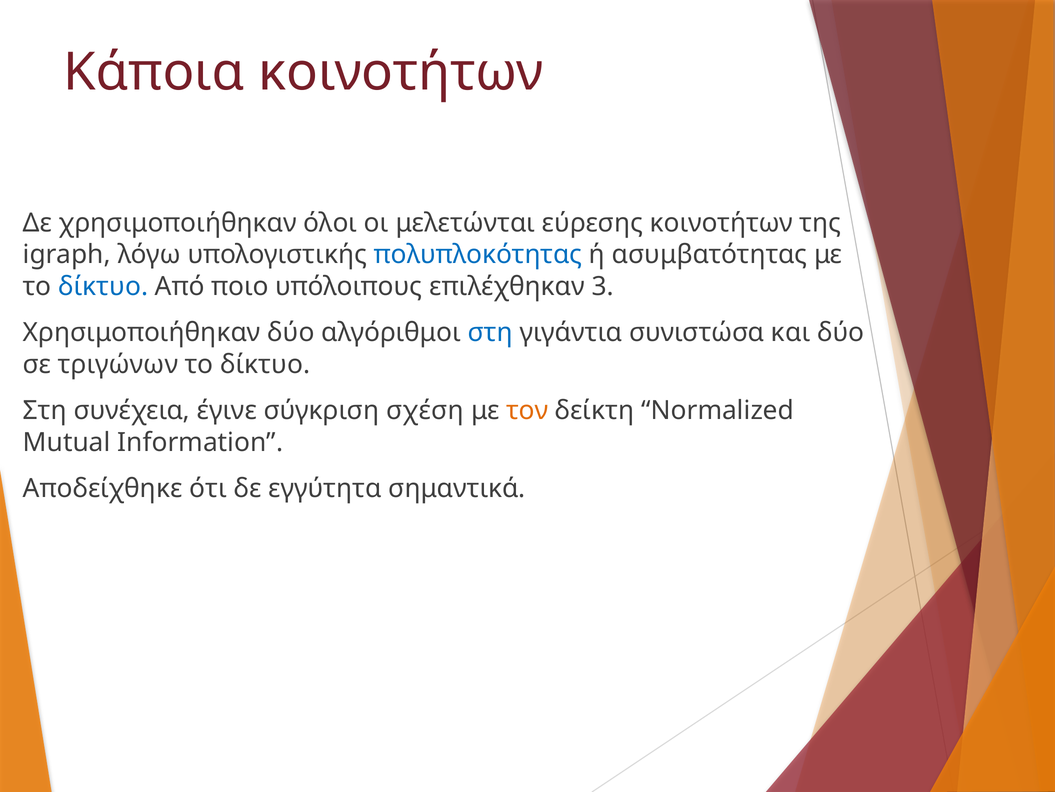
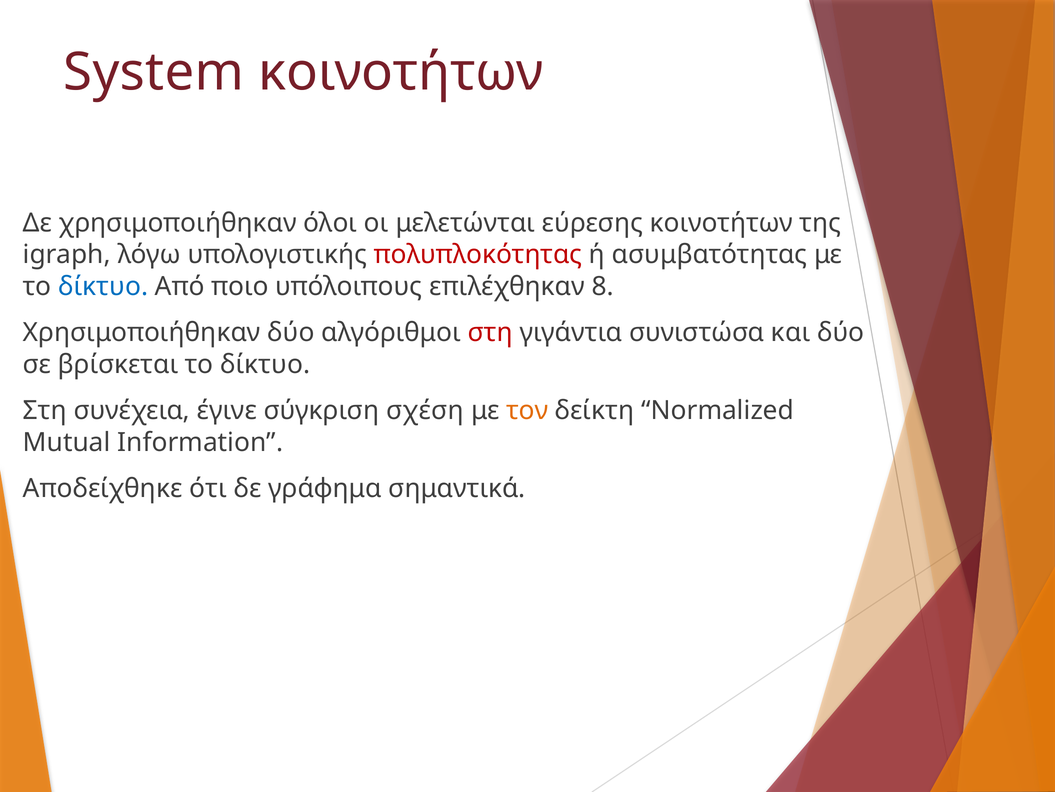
Κάποια: Κάποια -> System (154, 72)
πολυπλοκότητας colour: blue -> red (478, 254)
3: 3 -> 8 (603, 286)
στη colour: blue -> red (490, 332)
τριγώνων: τριγώνων -> βρίσκεται (118, 364)
εγγύτητα: εγγύτητα -> γράφημα (325, 488)
